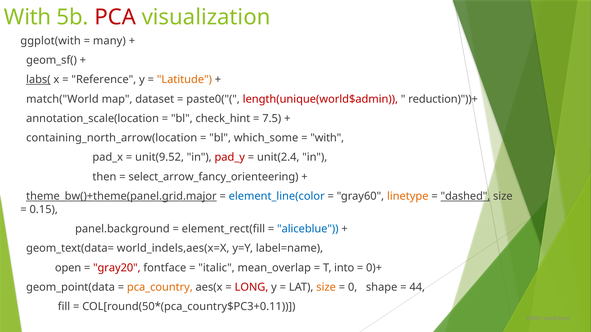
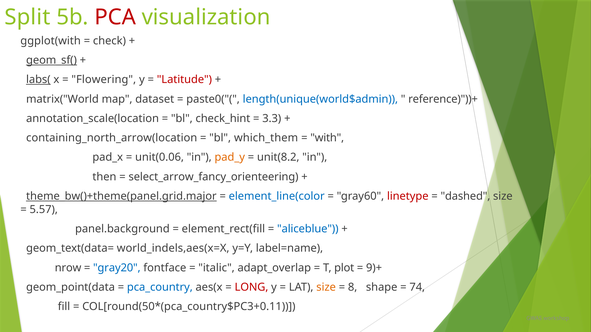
With: With -> Split (27, 17)
many: many -> check (109, 41)
geom_sf( underline: none -> present (52, 60)
Reference: Reference -> Flowering (104, 80)
Latitude colour: orange -> red (184, 80)
match("World: match("World -> matrix("World (62, 99)
length(unique(world$admin colour: red -> blue (320, 99)
reduction)"))+: reduction)"))+ -> reference)"))+ (443, 99)
7.5: 7.5 -> 3.3 (272, 119)
which_some: which_some -> which_them (266, 138)
unit(9.52: unit(9.52 -> unit(0.06 (160, 158)
pad_y colour: red -> orange (230, 158)
unit(2.4: unit(2.4 -> unit(8.2 (278, 158)
linetype colour: orange -> red (408, 196)
dashed underline: present -> none (465, 196)
0.15: 0.15 -> 5.57 (44, 210)
open: open -> nrow (68, 268)
gray20 colour: red -> blue (117, 268)
mean_overlap: mean_overlap -> adapt_overlap (274, 268)
into: into -> plot (344, 268)
0)+: 0)+ -> 9)+ (374, 268)
pca_country colour: orange -> blue (160, 288)
0: 0 -> 8 (353, 288)
44: 44 -> 74 (417, 288)
